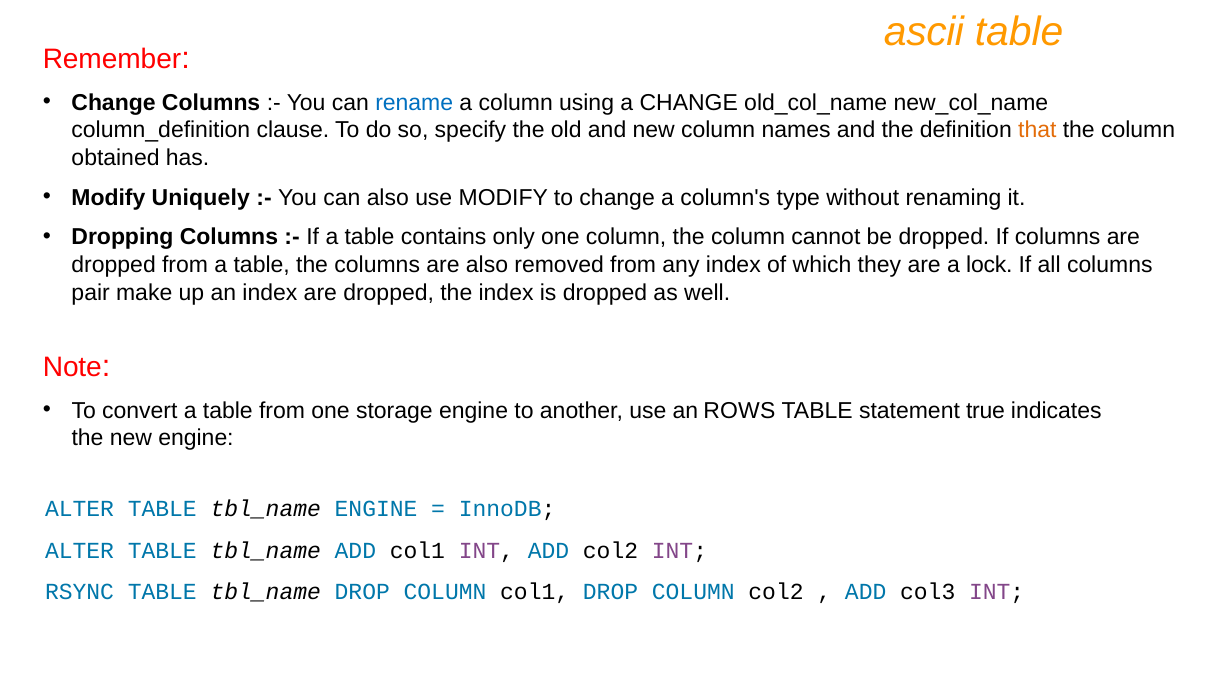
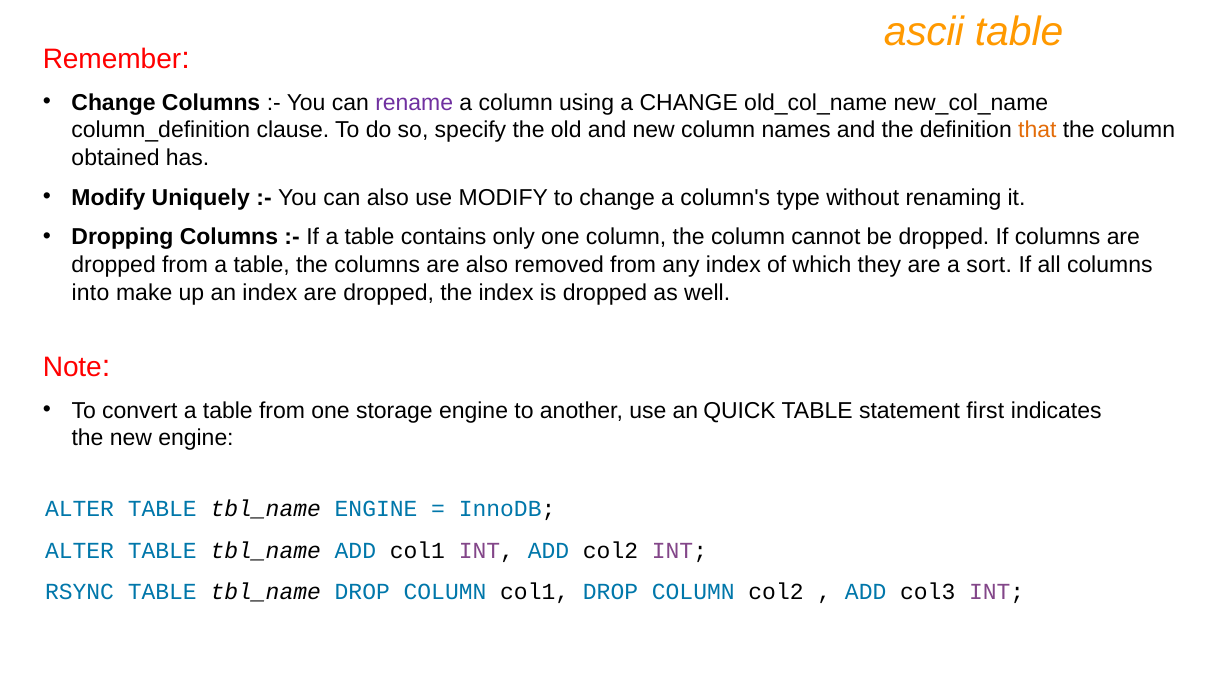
rename colour: blue -> purple (414, 102)
lock: lock -> sort (989, 265)
pair: pair -> into (90, 292)
ROWS: ROWS -> QUICK (740, 410)
true: true -> first (985, 410)
